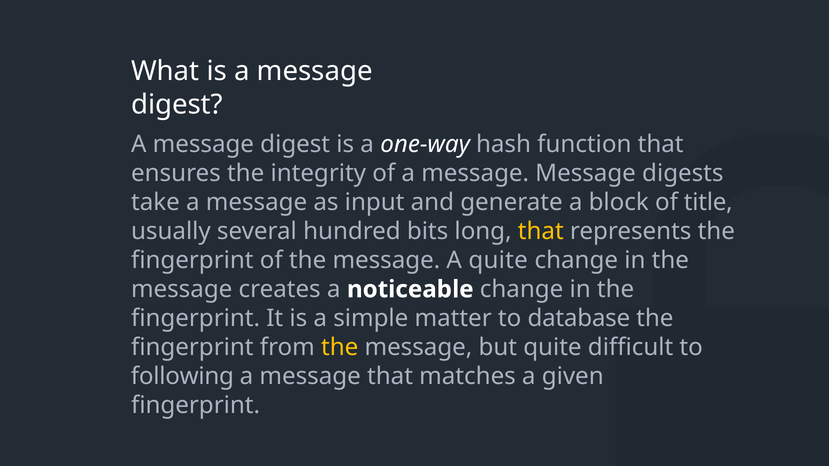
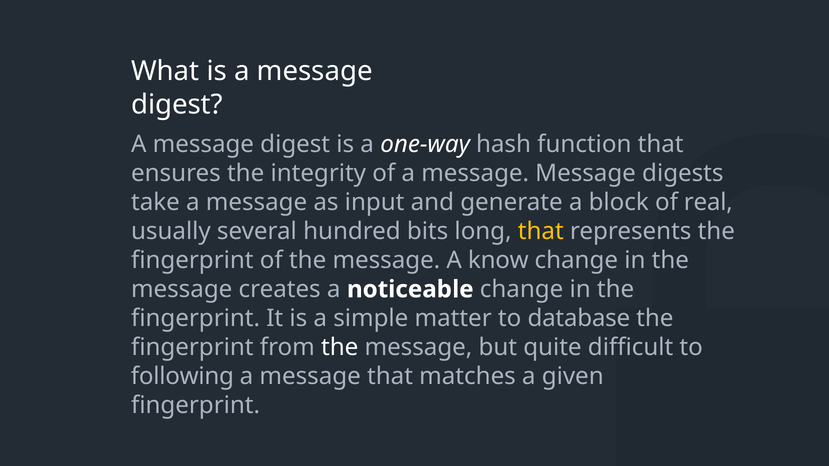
title: title -> real (708, 202)
A quite: quite -> know (498, 261)
the colour: yellow -> white (340, 348)
